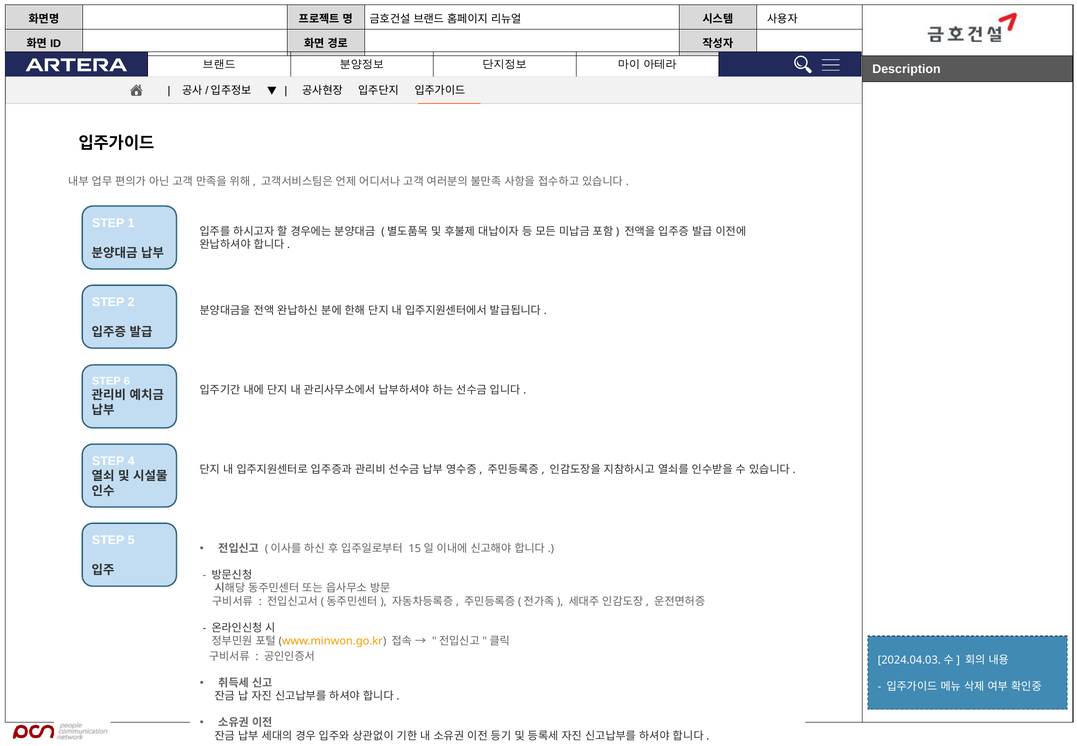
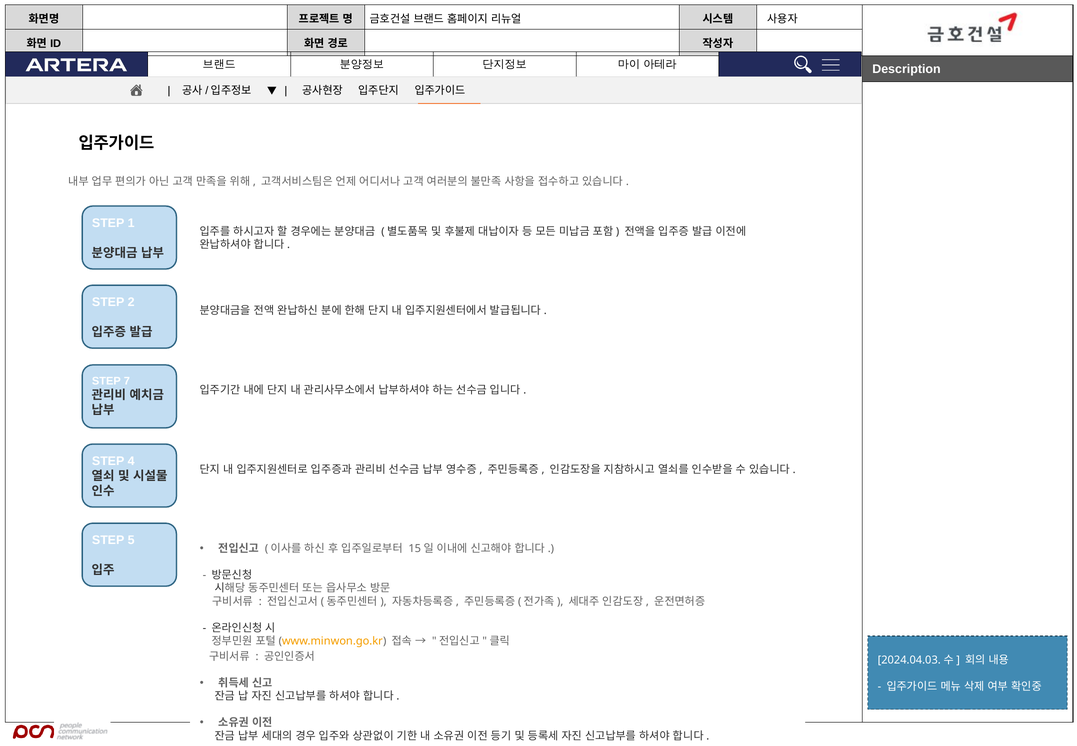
6: 6 -> 7 (127, 381)
